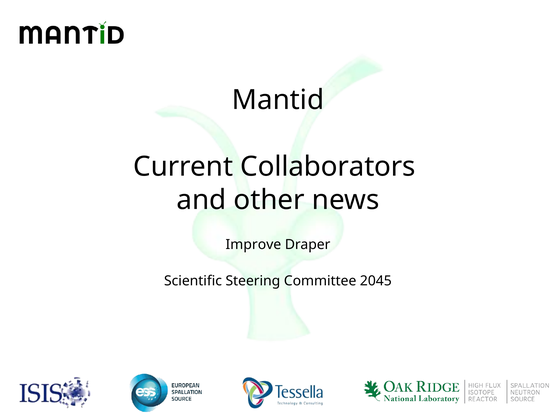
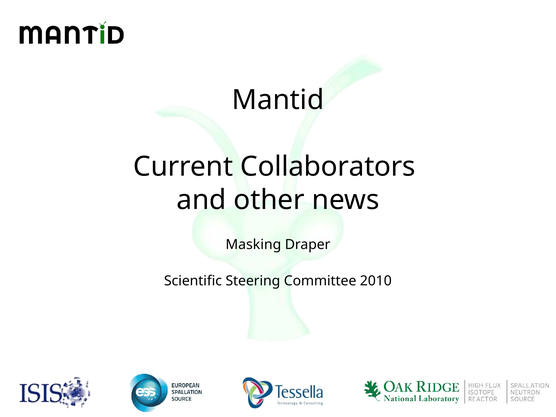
Improve: Improve -> Masking (253, 245)
2045: 2045 -> 2010 (376, 281)
